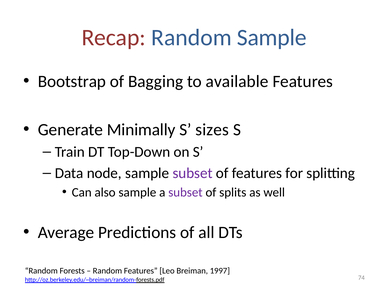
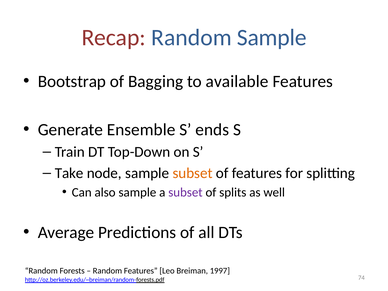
Minimally: Minimally -> Ensemble (141, 130)
sizes: sizes -> ends (212, 130)
Data: Data -> Take (69, 173)
subset colour: purple -> orange (193, 173)
